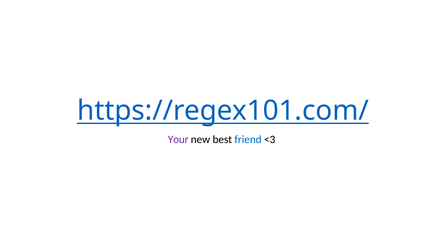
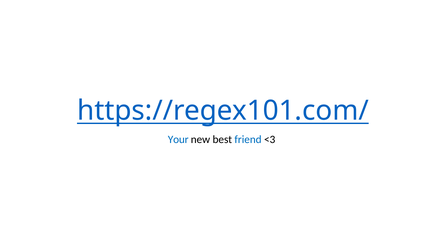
Your colour: purple -> blue (178, 139)
